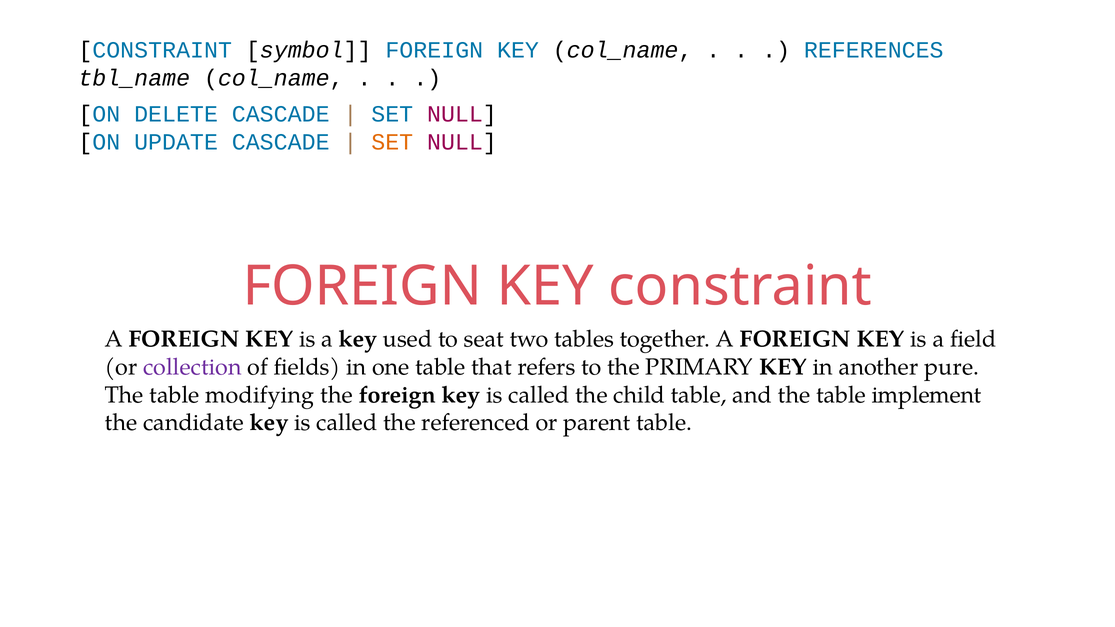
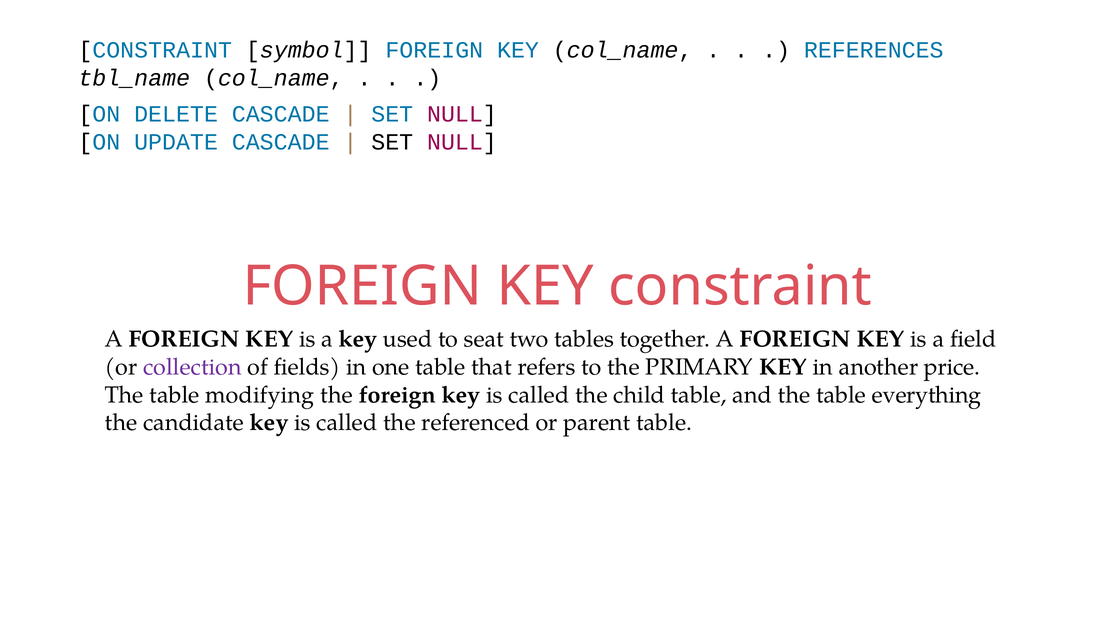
SET colour: orange -> black (392, 142)
pure: pure -> price (952, 367)
implement: implement -> everything (927, 395)
